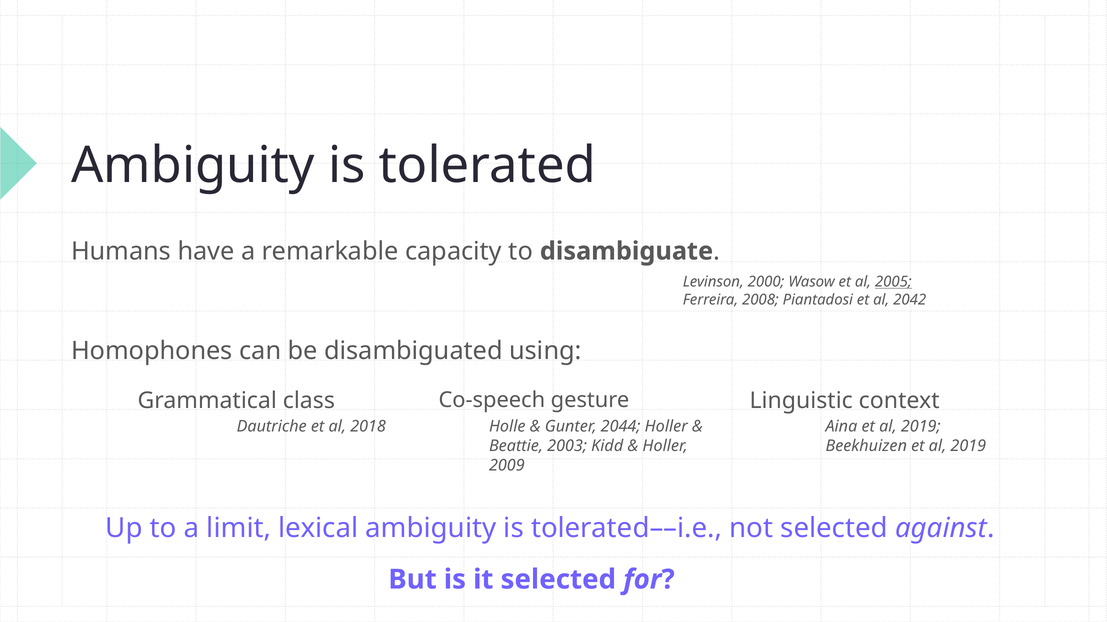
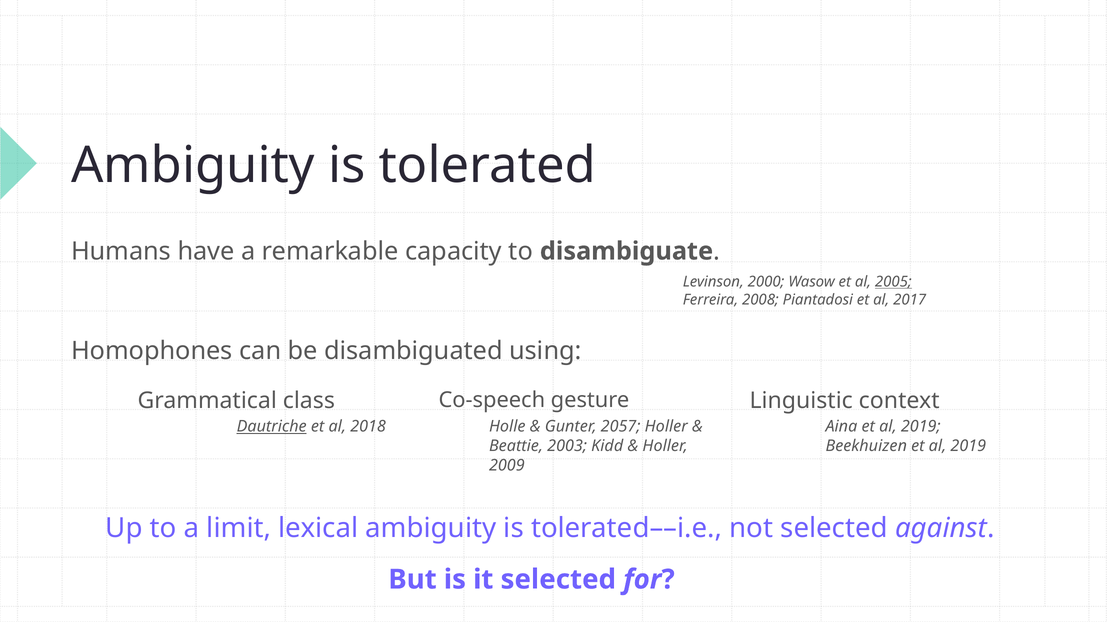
2042: 2042 -> 2017 (910, 300)
Dautriche underline: none -> present (272, 427)
2044: 2044 -> 2057 (621, 427)
